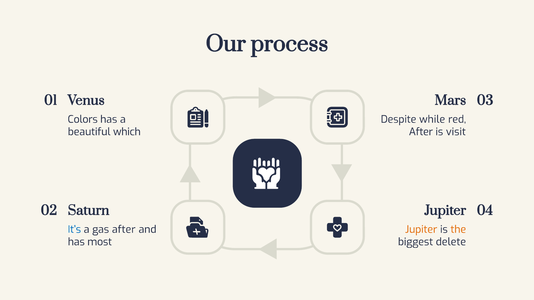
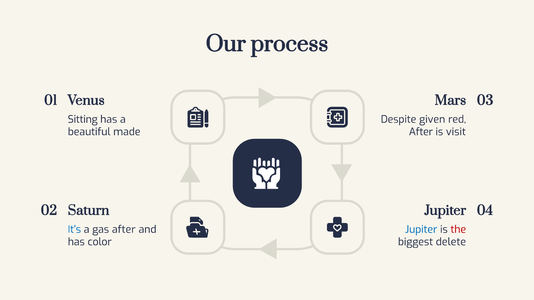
Colors: Colors -> Sitting (83, 119)
while: while -> given (432, 119)
which: which -> made (127, 132)
Jupiter colour: orange -> blue (421, 230)
the colour: orange -> red (458, 230)
most: most -> color (100, 242)
